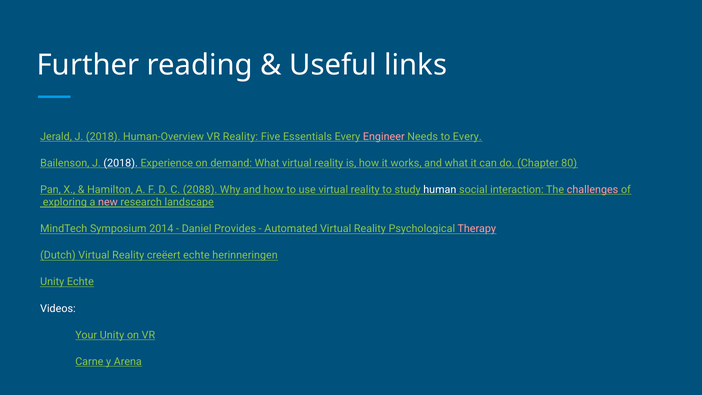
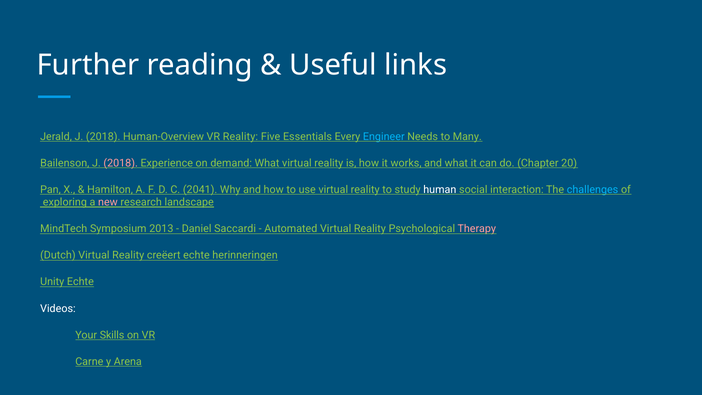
Engineer colour: pink -> light blue (384, 137)
to Every: Every -> Many (467, 137)
2018 colour: white -> pink (121, 163)
80: 80 -> 20 (569, 163)
2088: 2088 -> 2041 (200, 190)
challenges colour: pink -> light blue (593, 190)
2014: 2014 -> 2013 (161, 229)
Provides: Provides -> Saccardi (235, 229)
Your Unity: Unity -> Skills (112, 335)
